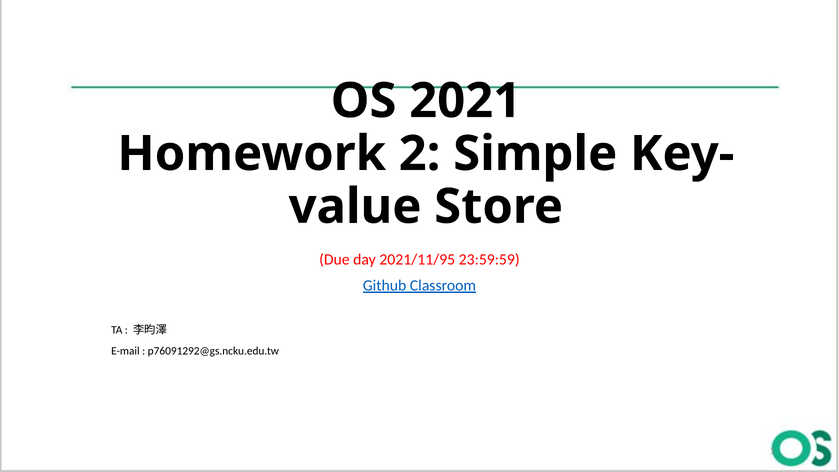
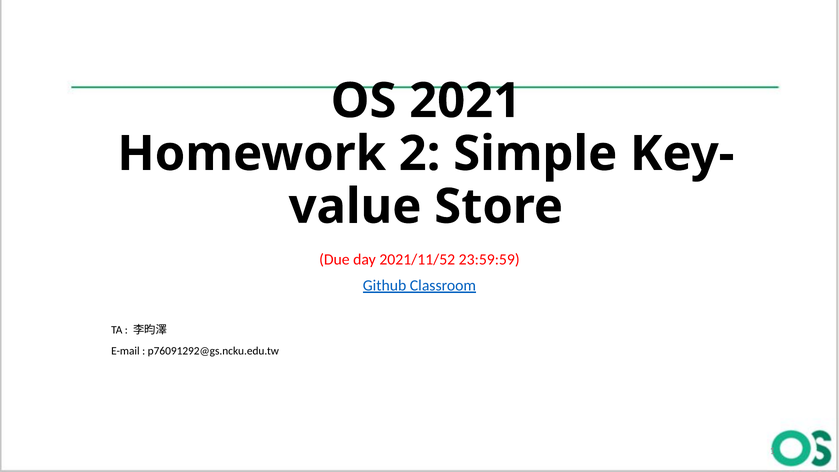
2021/11/95: 2021/11/95 -> 2021/11/52 (417, 259)
